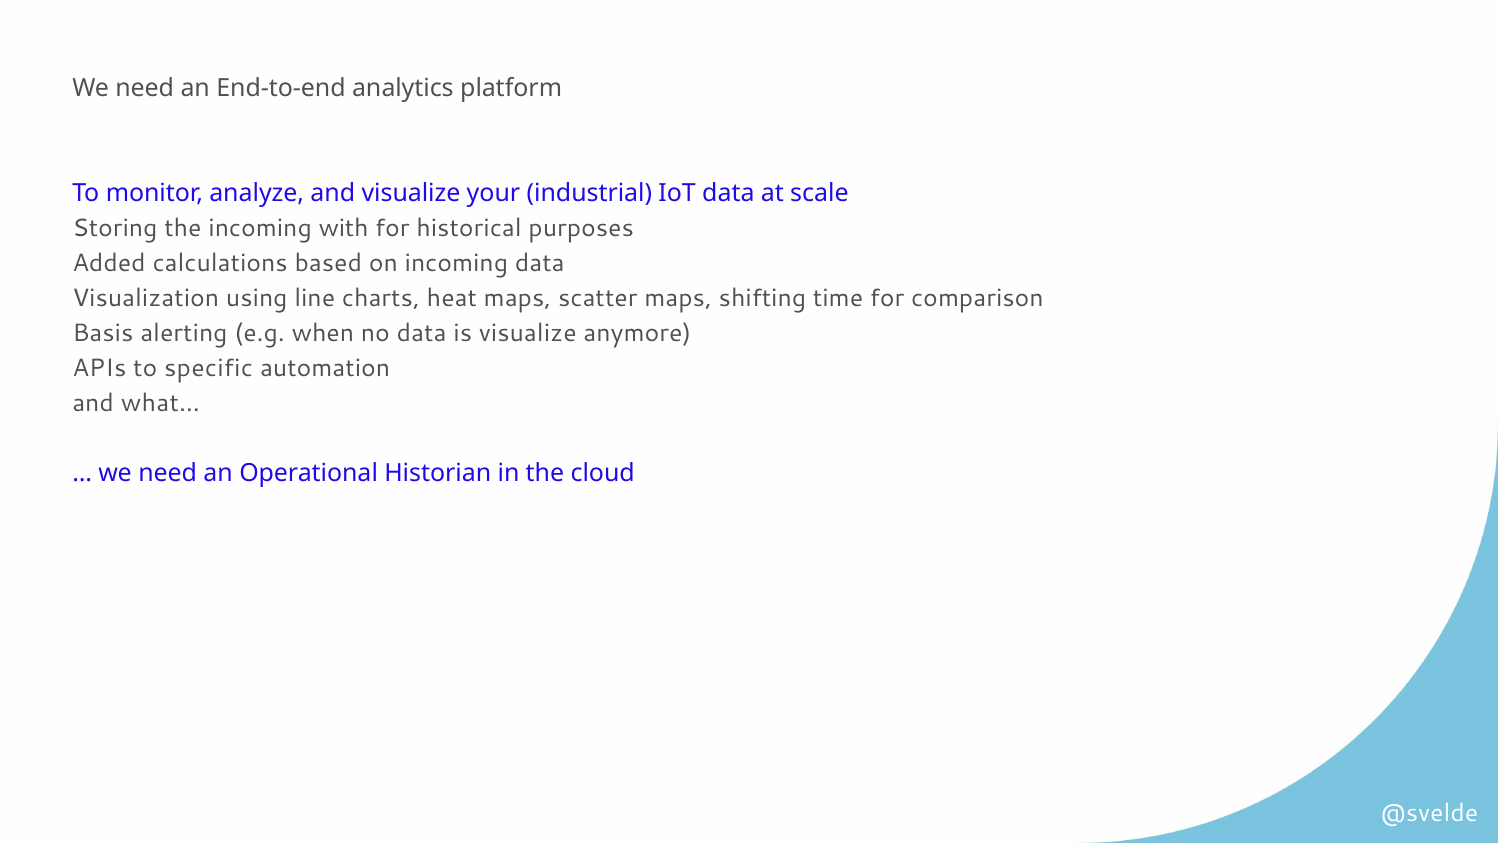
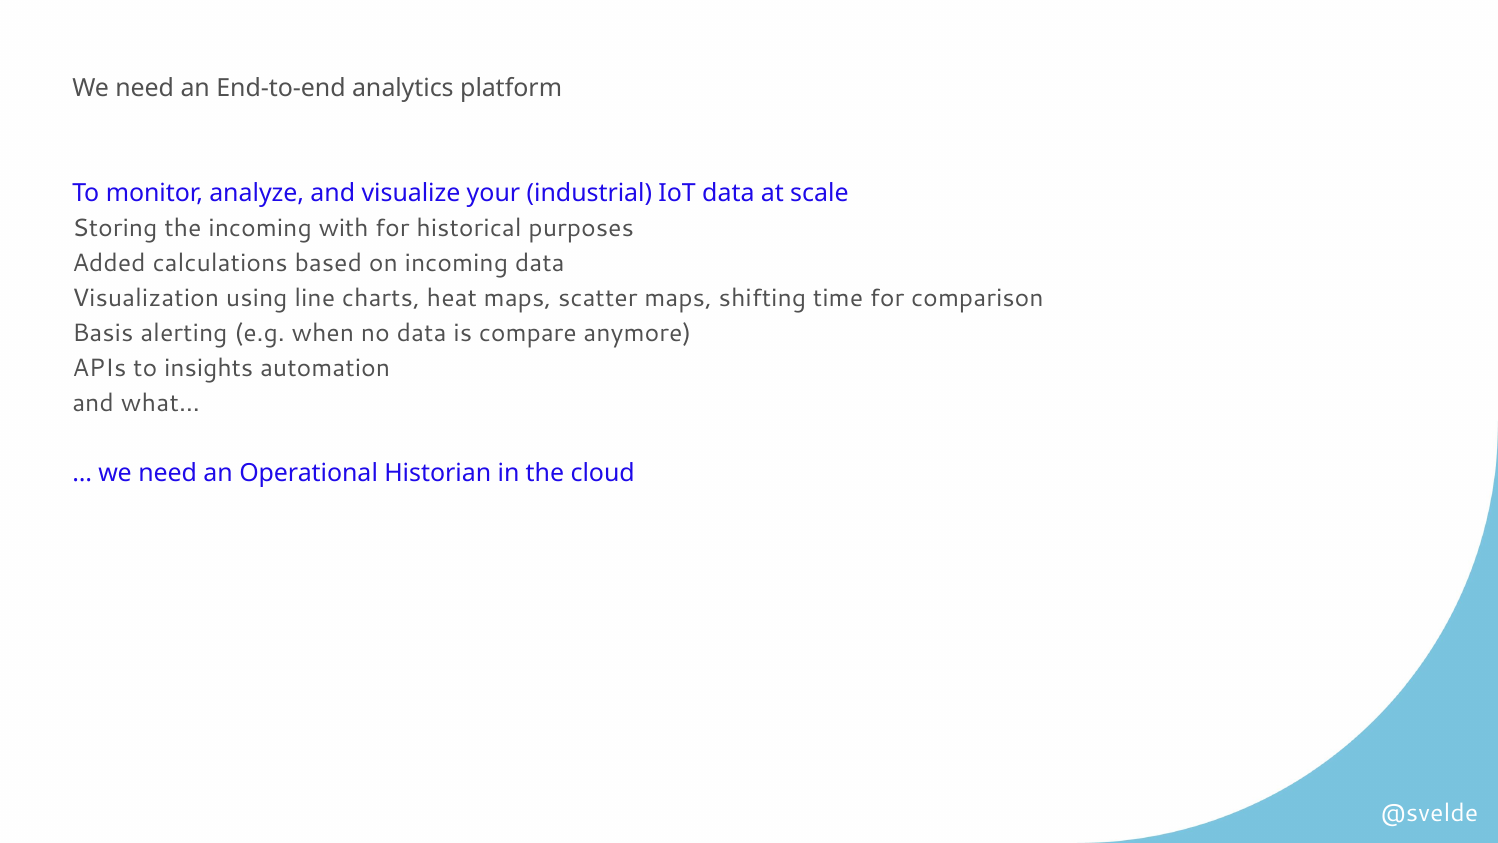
is visualize: visualize -> compare (528, 333)
specific: specific -> insights (209, 368)
